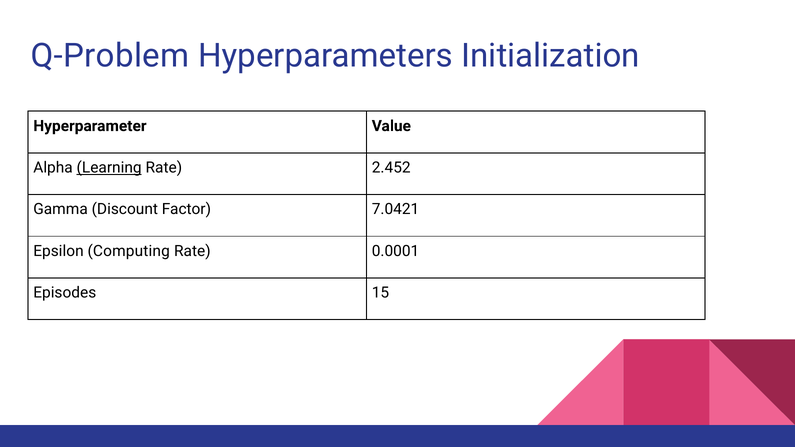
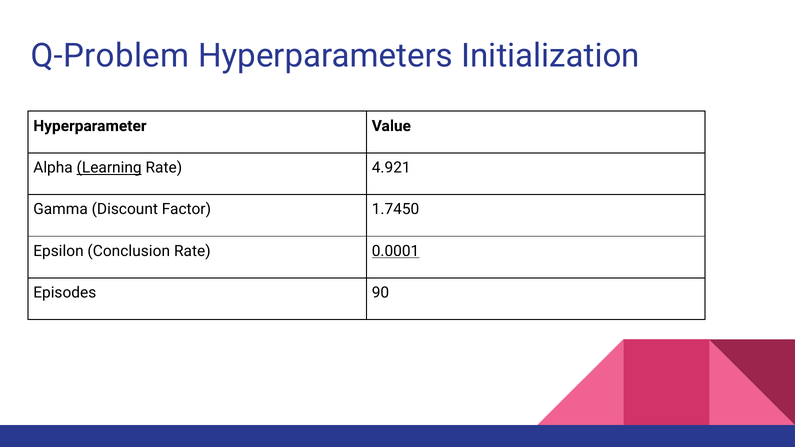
2.452: 2.452 -> 4.921 (391, 168)
7.0421: 7.0421 -> 1.7450 (396, 209)
Computing: Computing -> Conclusion (129, 251)
0.0001 underline: none -> present (396, 251)
15: 15 -> 90 (380, 293)
